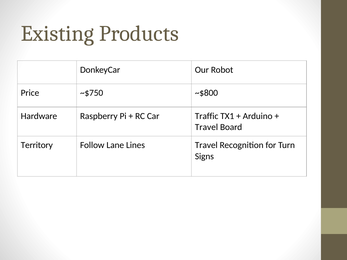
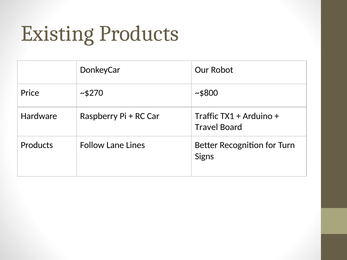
~$750: ~$750 -> ~$270 (92, 93)
Territory: Territory -> Products (37, 145)
Lines Travel: Travel -> Better (206, 145)
